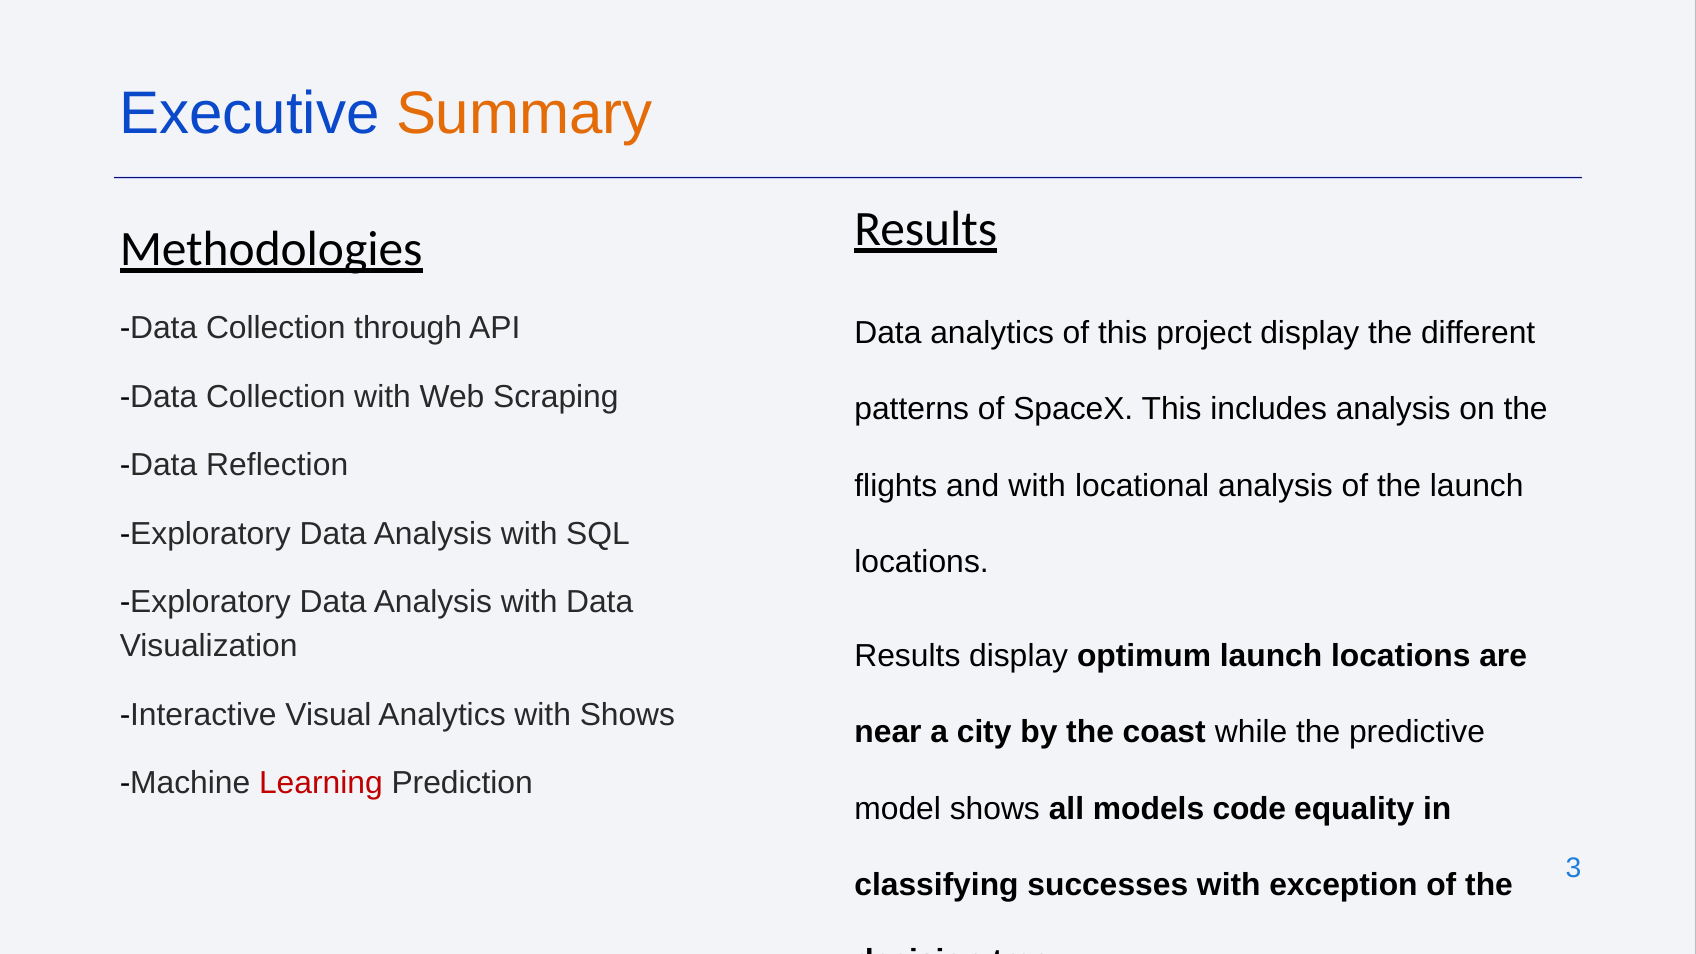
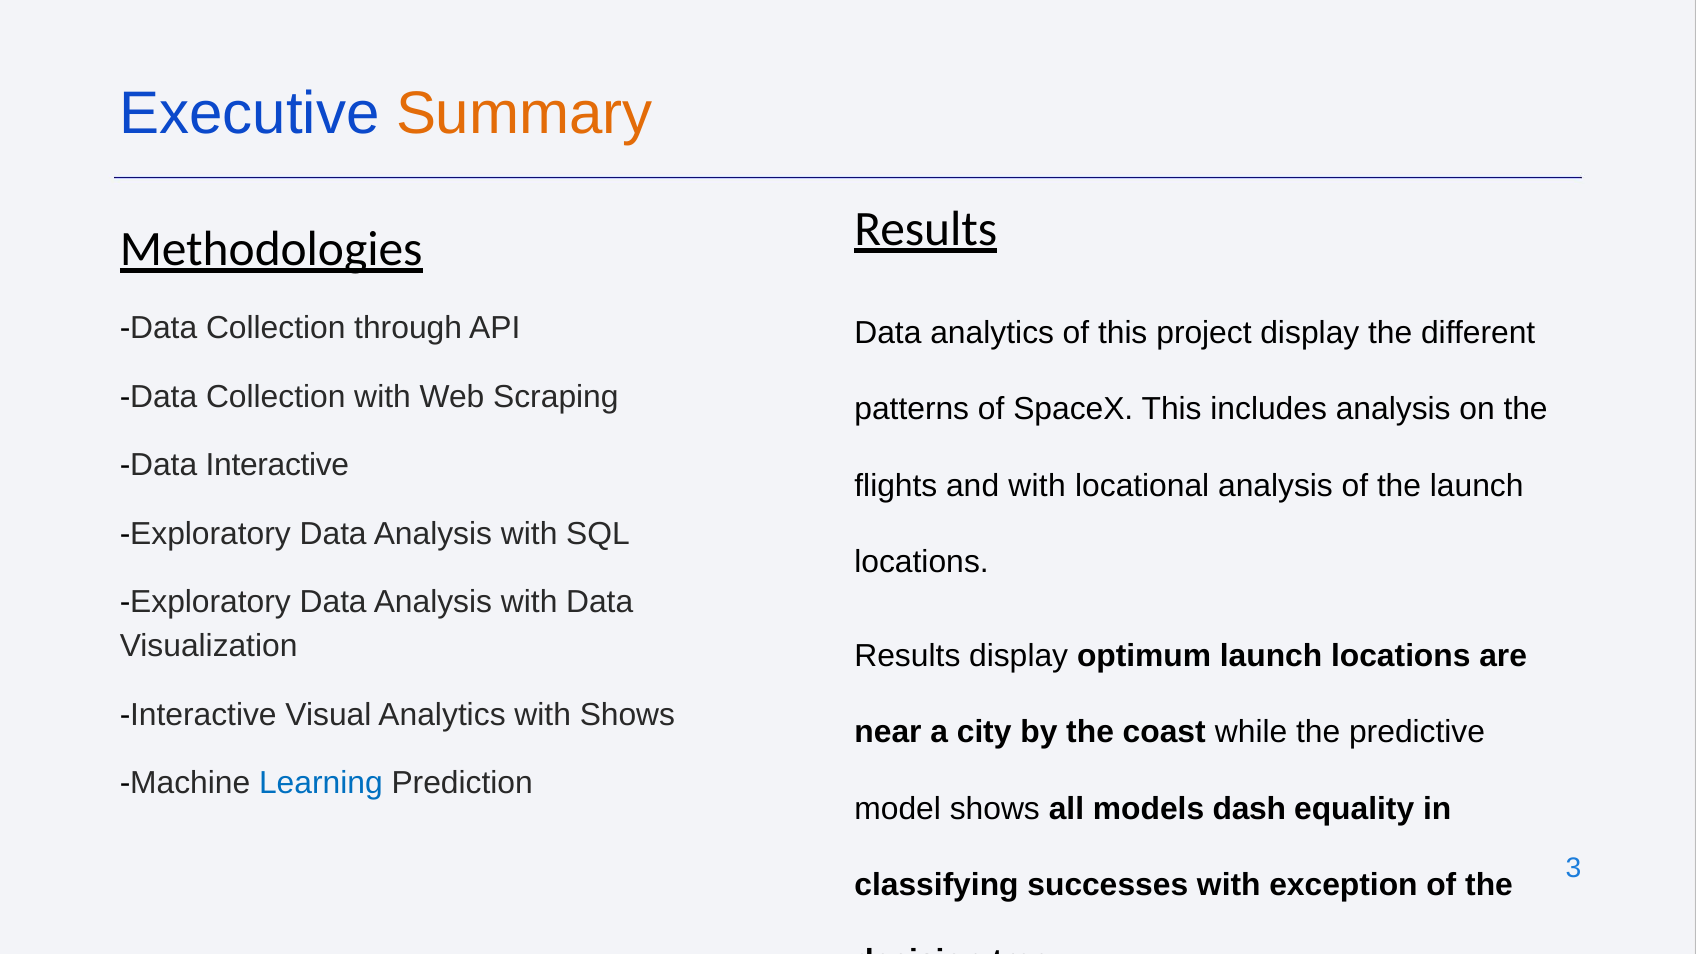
Data Reflection: Reflection -> Interactive (277, 465)
Learning colour: red -> blue (321, 783)
code: code -> dash (1249, 809)
